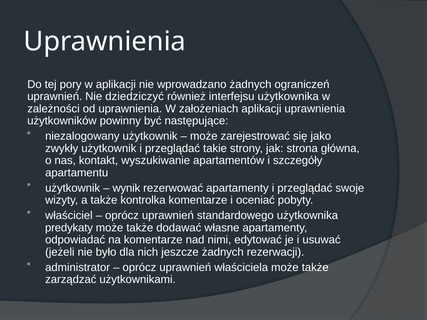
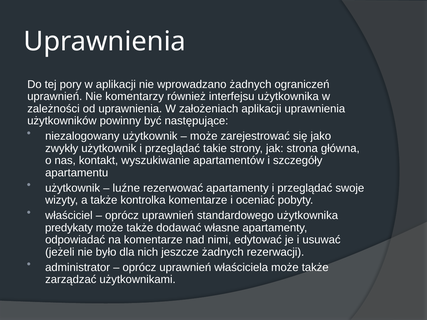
dziedziczyć: dziedziczyć -> komentarzy (135, 97)
wynik: wynik -> luźne (126, 188)
